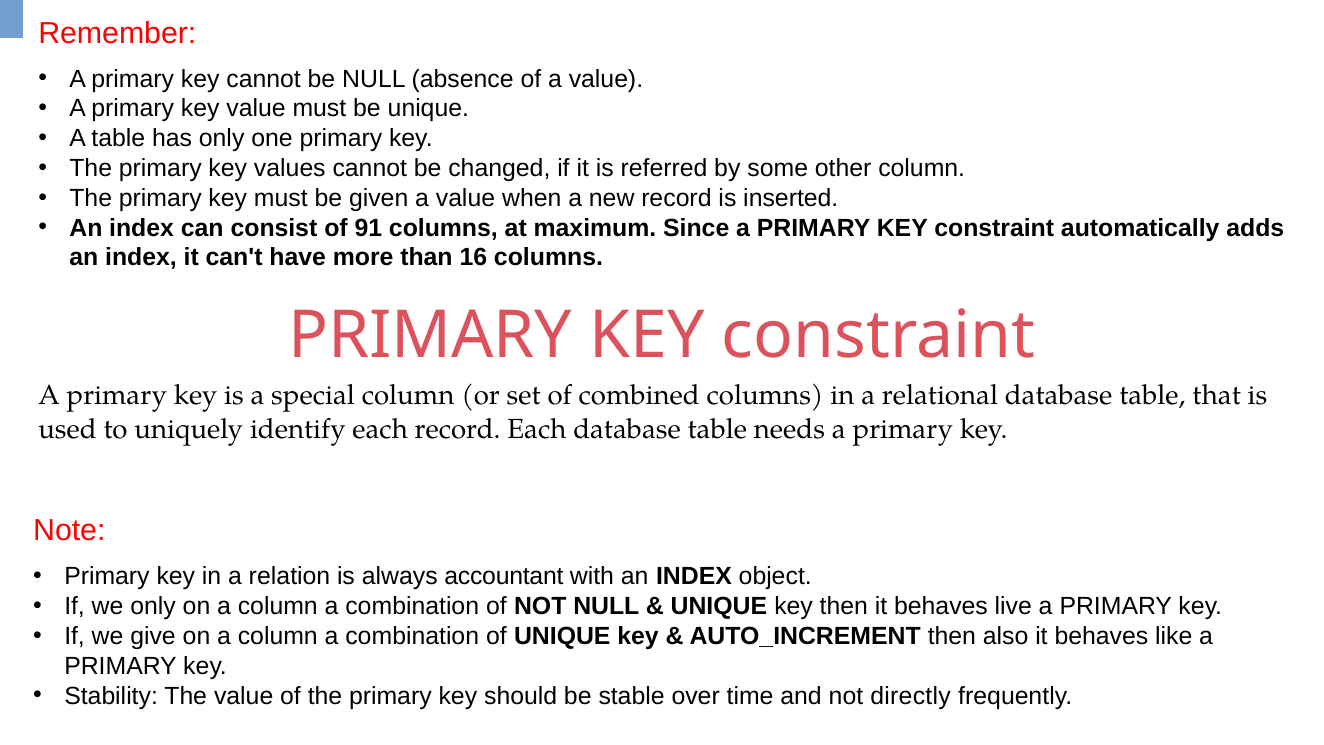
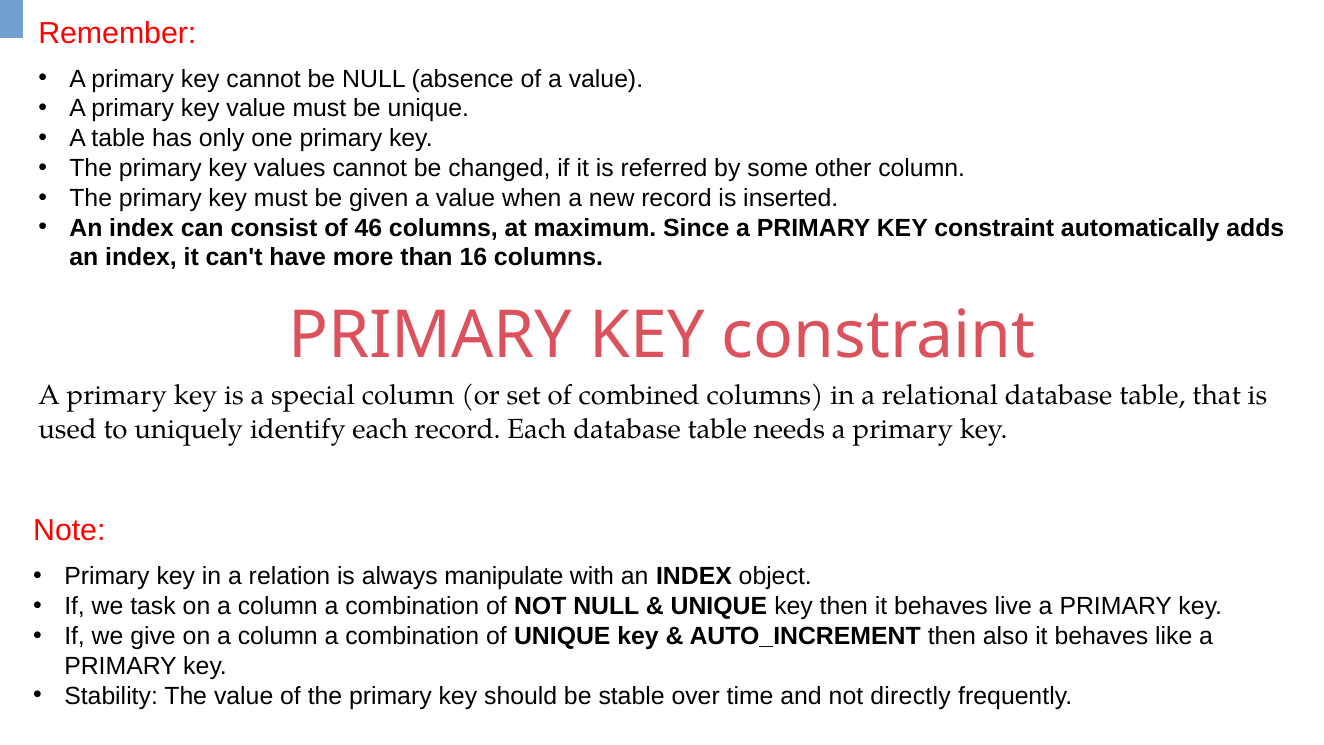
91: 91 -> 46 (368, 228)
accountant: accountant -> manipulate (504, 576)
we only: only -> task (153, 606)
